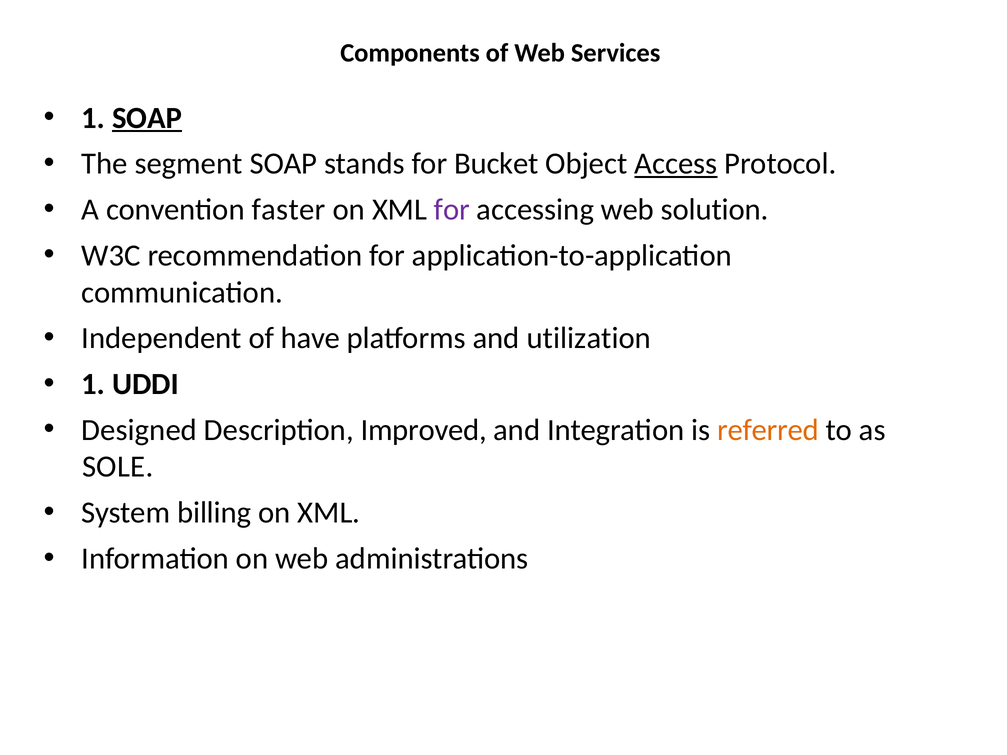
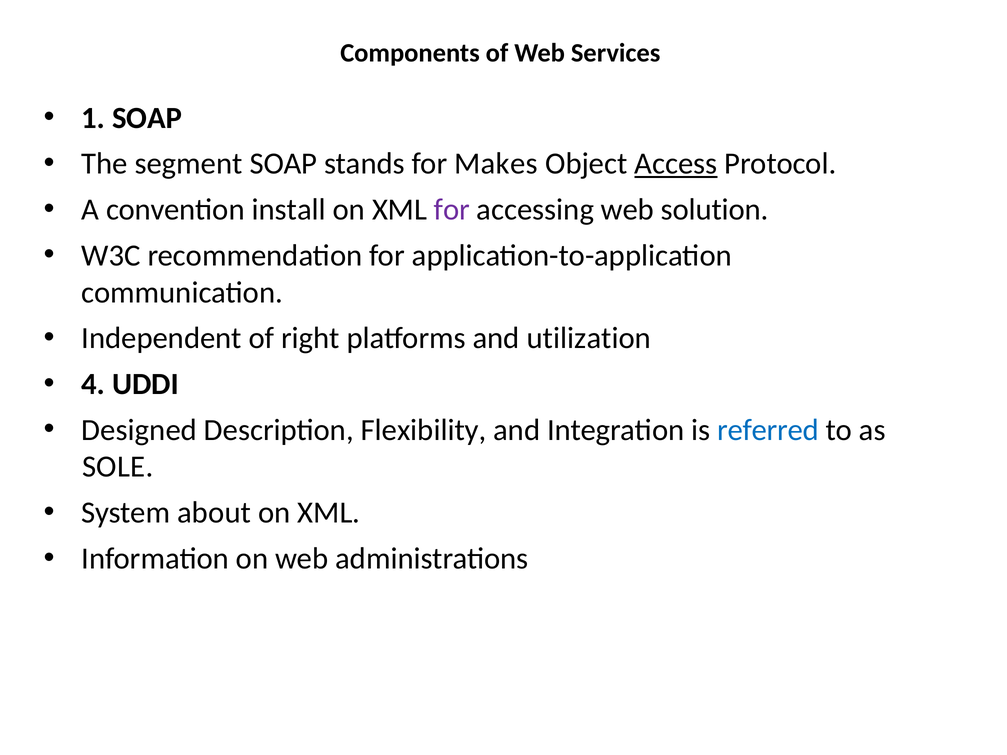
SOAP underline: present -> none (147, 118)
Bucket: Bucket -> Makes (496, 164)
faster: faster -> install (289, 210)
have: have -> right (310, 338)
1: 1 -> 4 (93, 384)
Improved: Improved -> Flexibility (424, 430)
referred colour: orange -> blue (768, 430)
billing: billing -> about (214, 513)
